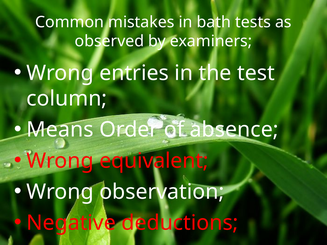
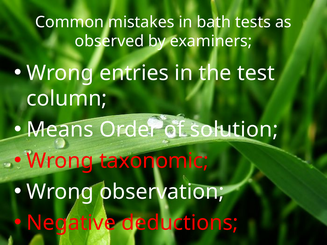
absence: absence -> solution (234, 130)
equivalent: equivalent -> taxonomic (154, 161)
